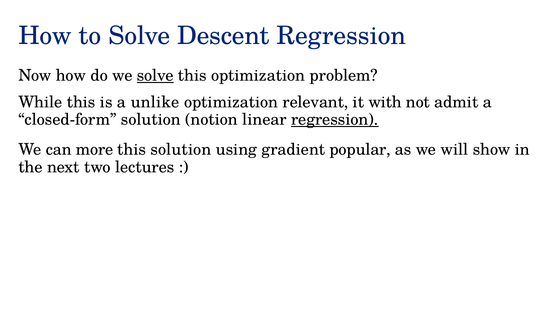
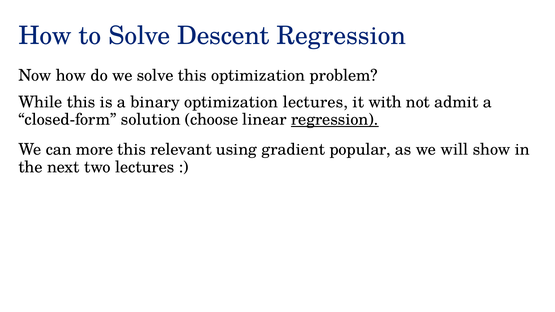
solve underline: present -> none (155, 76)
unlike: unlike -> binary (155, 102)
optimization relevant: relevant -> lectures (315, 102)
notion: notion -> choose (212, 120)
this solution: solution -> relevant (181, 150)
